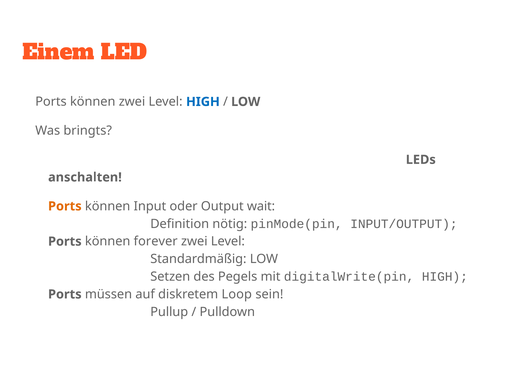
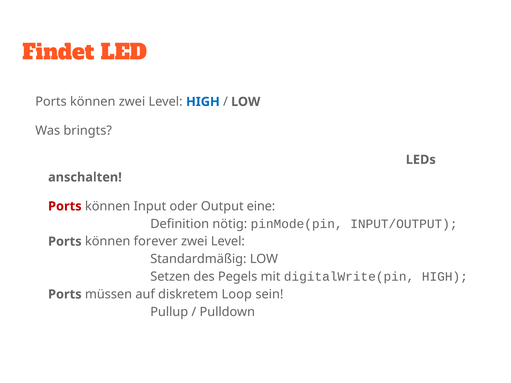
Einem: Einem -> Findet (58, 53)
Ports colour: orange -> red (65, 206)
wait: wait -> eine (261, 206)
